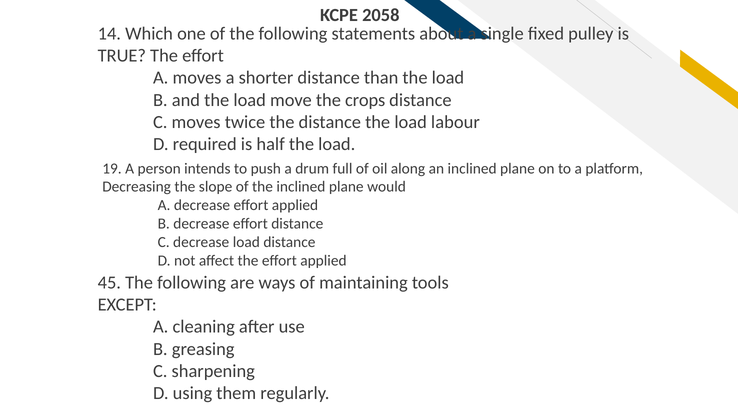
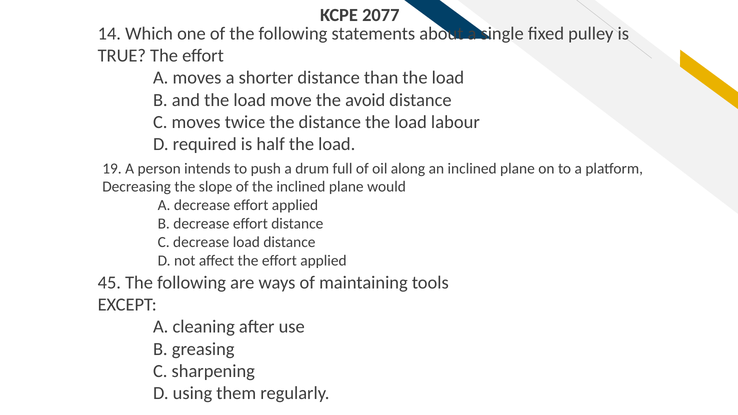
2058: 2058 -> 2077 (381, 15)
crops: crops -> avoid (365, 100)
